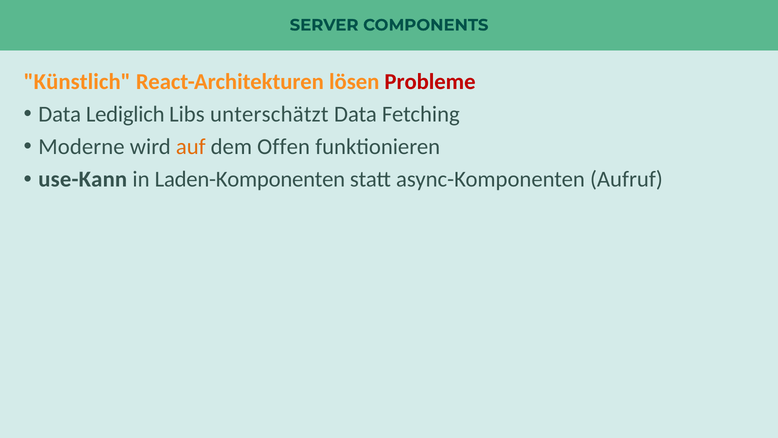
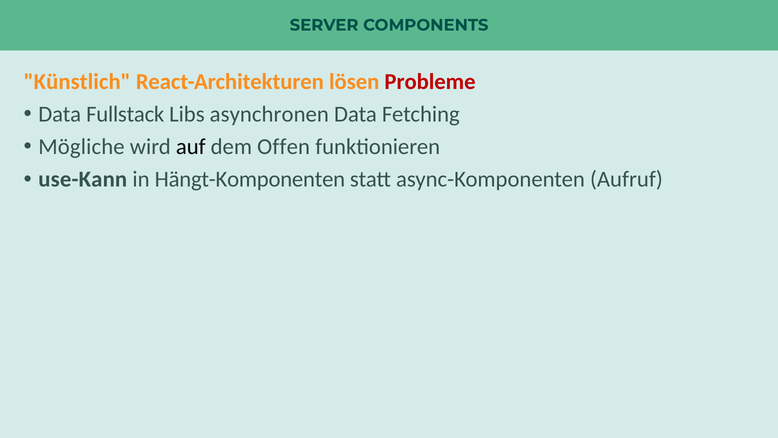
Lediglich: Lediglich -> Fullstack (125, 114)
unterschätzt: unterschätzt -> asynchronen (269, 114)
Moderne: Moderne -> Mögliche (81, 147)
auf colour: orange -> black (191, 147)
Laden-Komponenten: Laden-Komponenten -> Hängt-Komponenten (250, 179)
